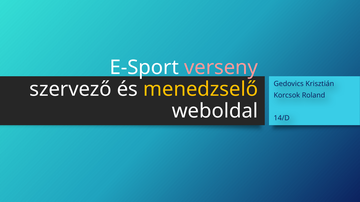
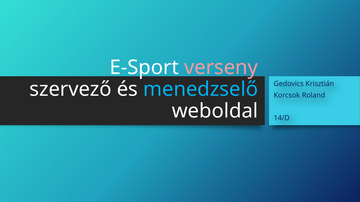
menedzselő colour: yellow -> light blue (201, 89)
